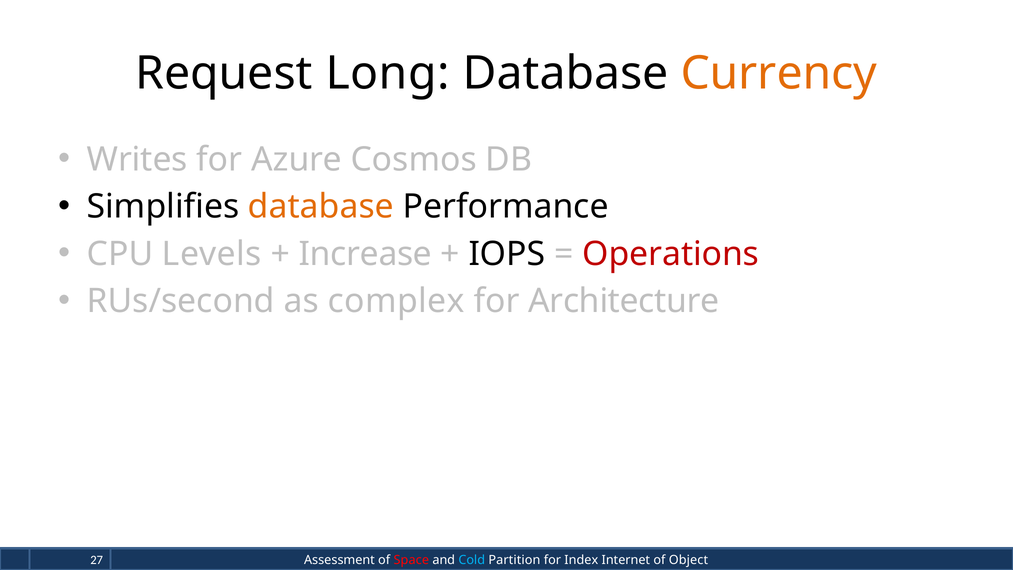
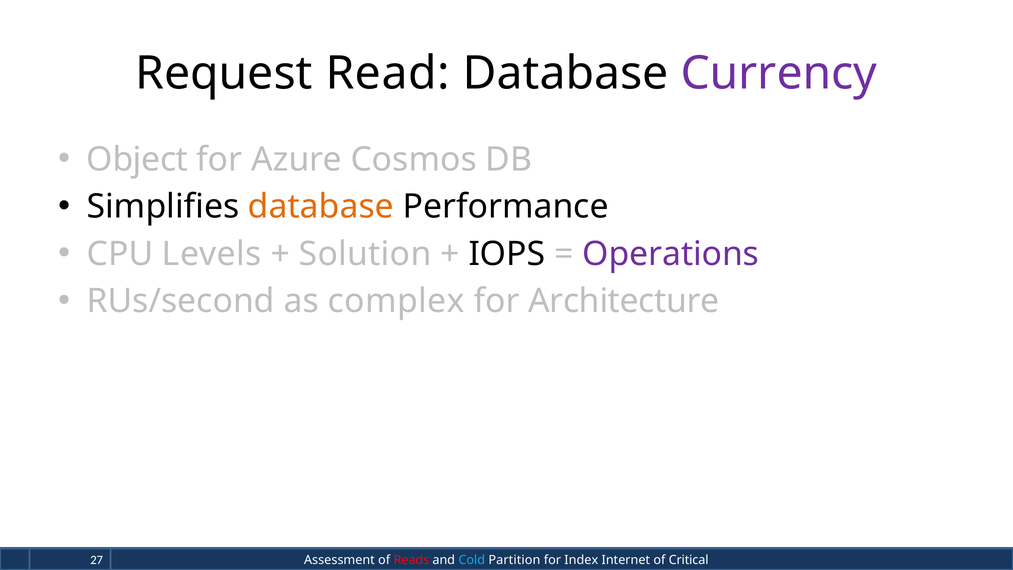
Long: Long -> Read (388, 74)
Currency colour: orange -> purple (779, 74)
Writes: Writes -> Object (137, 159)
Increase: Increase -> Solution (365, 254)
Operations colour: red -> purple (671, 254)
Space: Space -> Reads (411, 560)
Object: Object -> Critical (689, 560)
